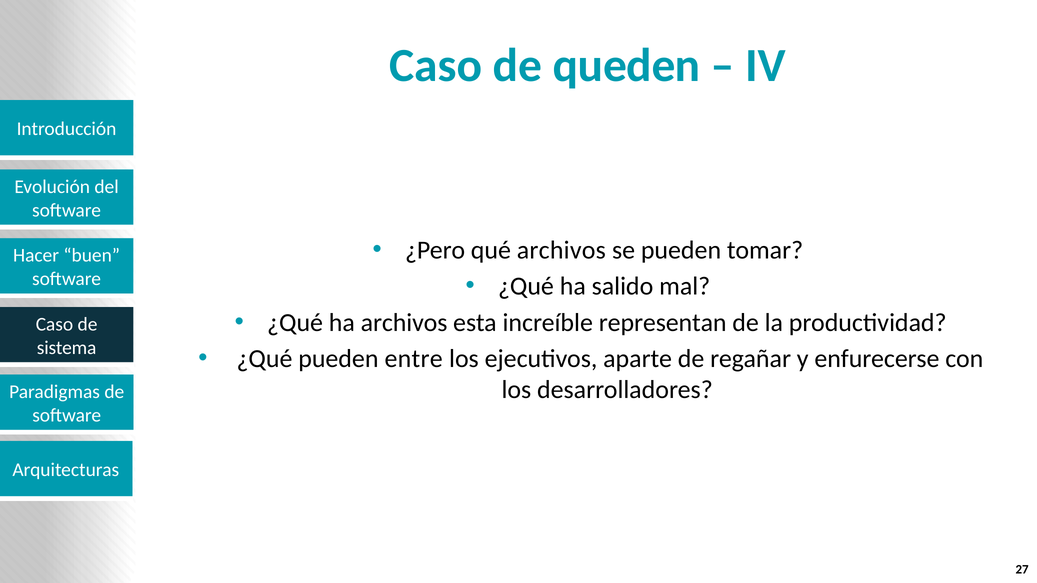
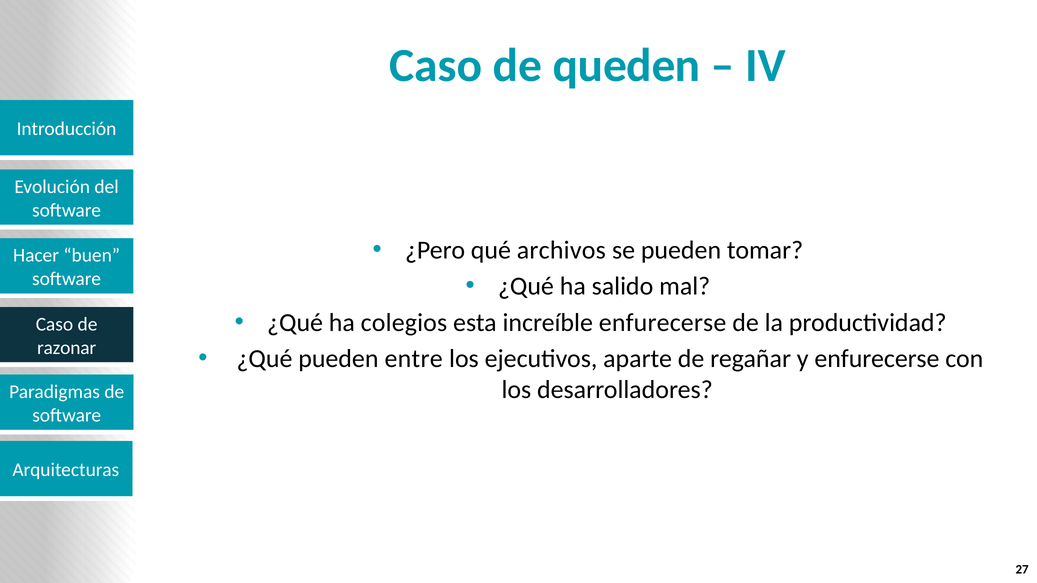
ha archivos: archivos -> colegios (404, 323)
increíble representan: representan -> enfurecerse (663, 323)
sistema: sistema -> razonar (67, 348)
